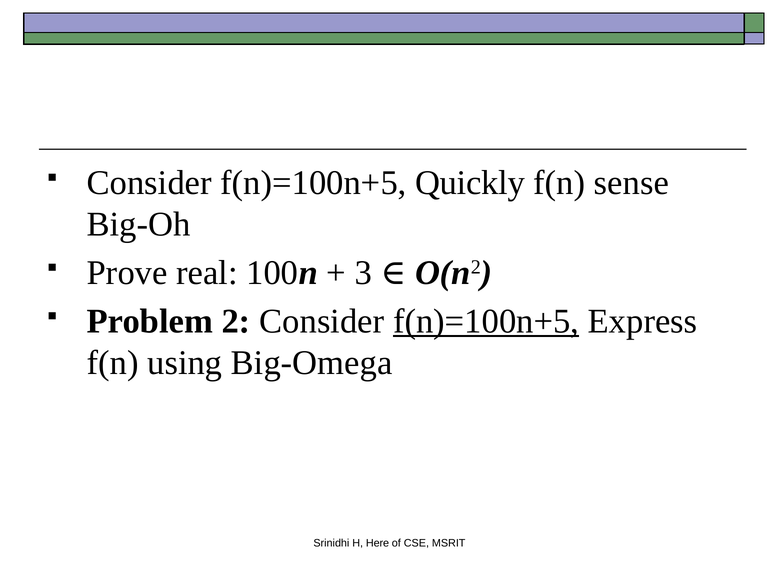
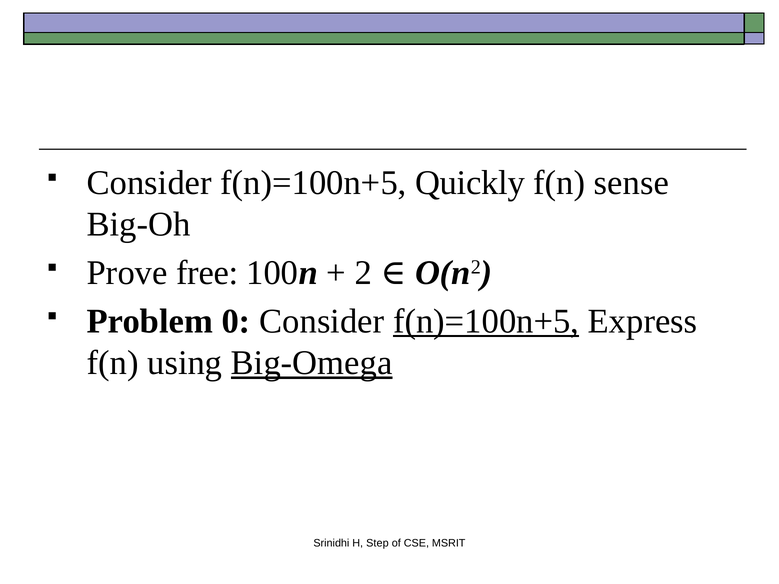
real: real -> free (207, 273)
3: 3 -> 2 (363, 273)
2: 2 -> 0 (236, 321)
Big-Omega underline: none -> present (312, 363)
Here: Here -> Step (377, 543)
